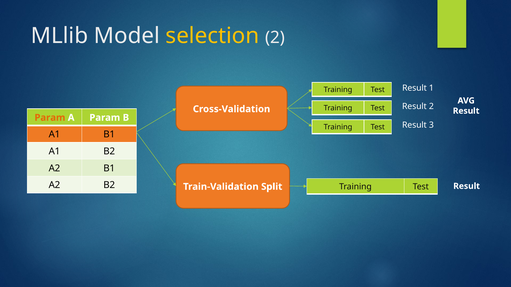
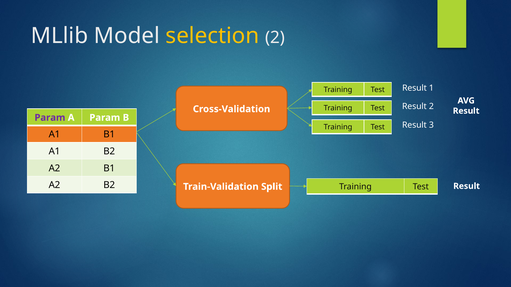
Param colour: orange -> purple (50, 118)
